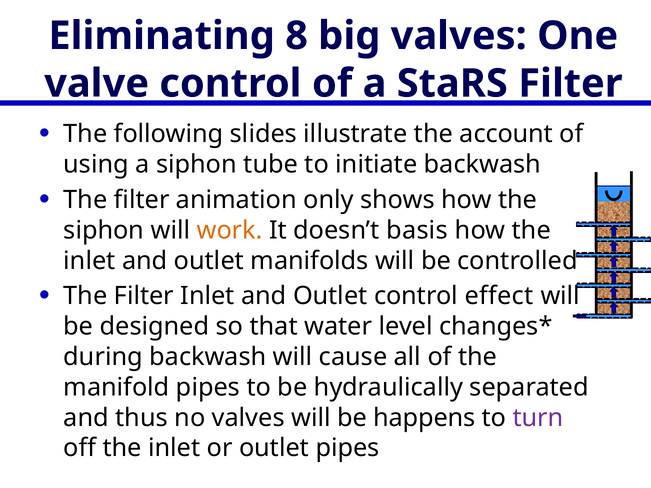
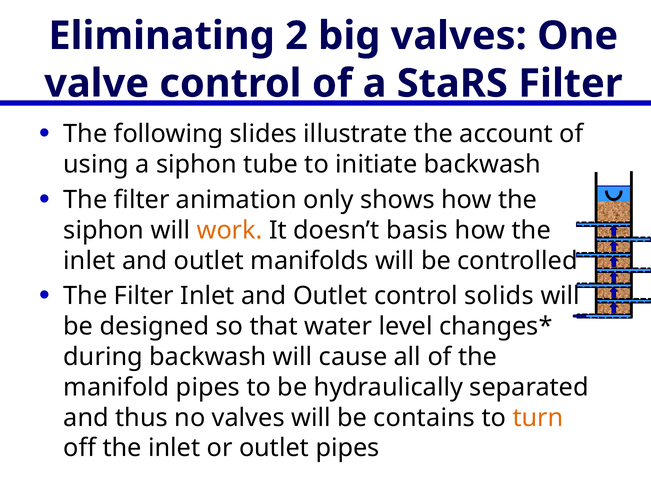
8: 8 -> 2 (297, 36)
effect: effect -> solids (499, 296)
happens: happens -> contains (424, 418)
turn colour: purple -> orange (538, 418)
